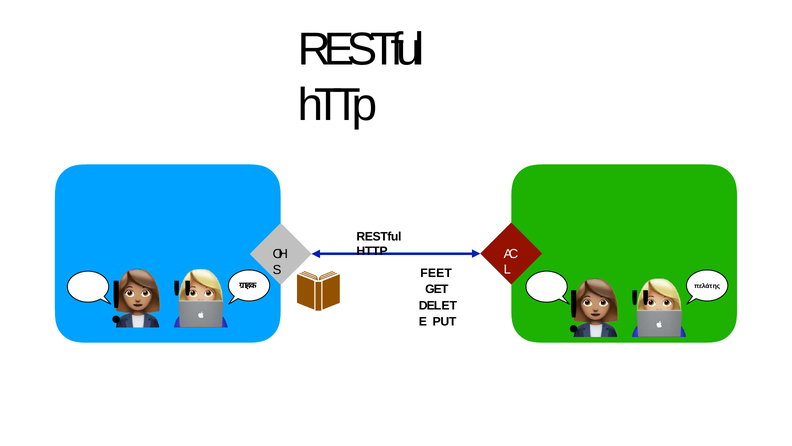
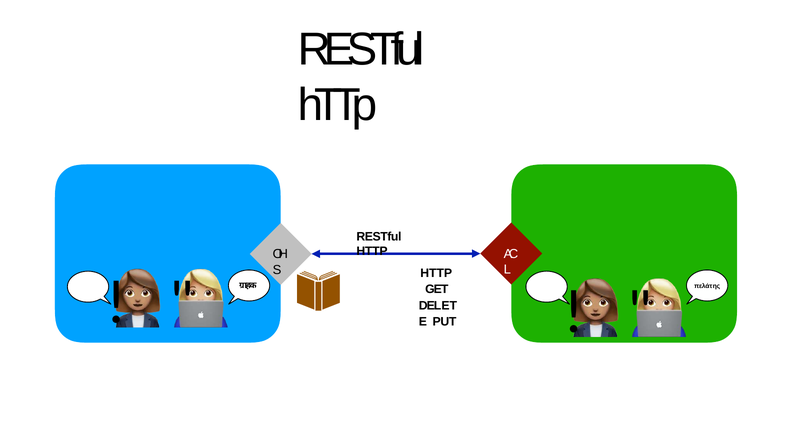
FEET: FEET -> HTTP (436, 273)
